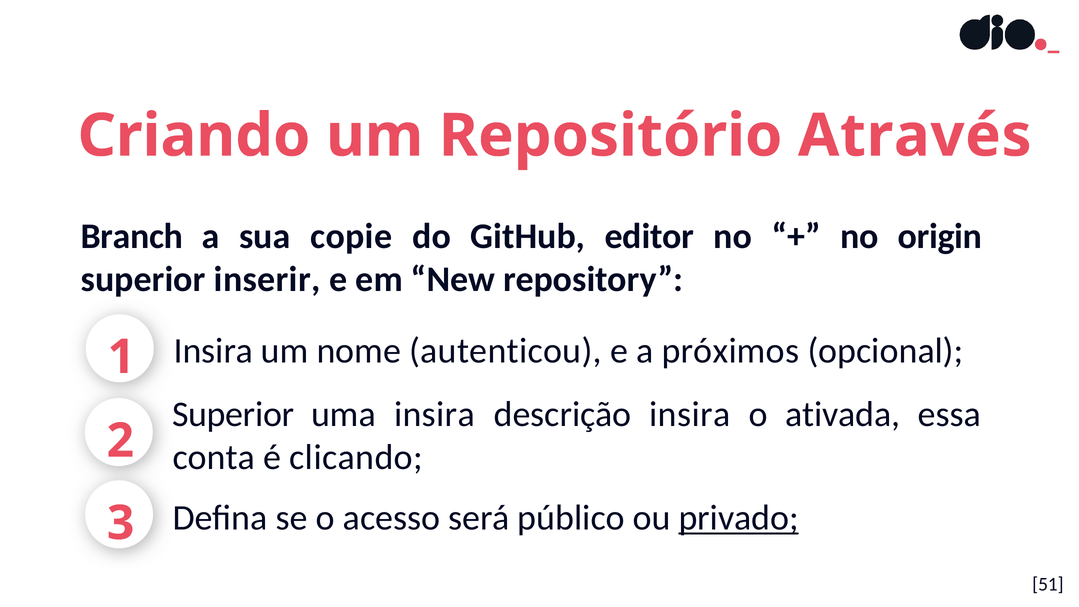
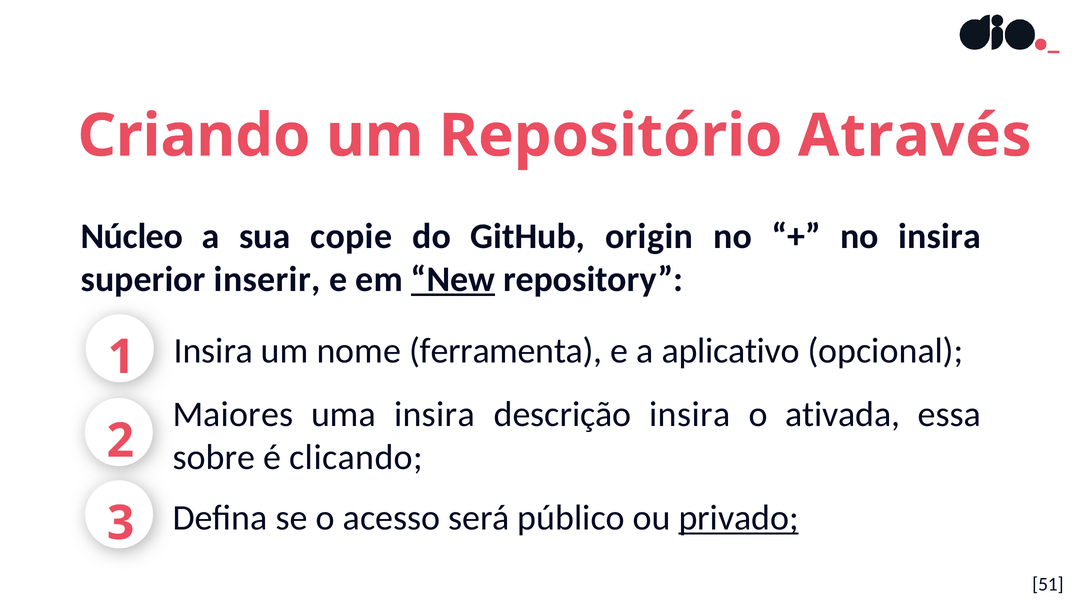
Branch: Branch -> Núcleo (132, 236)
editor: editor -> origin (649, 236)
no origin: origin -> insira (940, 236)
New underline: none -> present (453, 279)
autenticou: autenticou -> ferramenta (506, 351)
próximos: próximos -> aplicativo (731, 351)
Superior: Superior -> Maiores (233, 414)
conta: conta -> sobre (214, 457)
